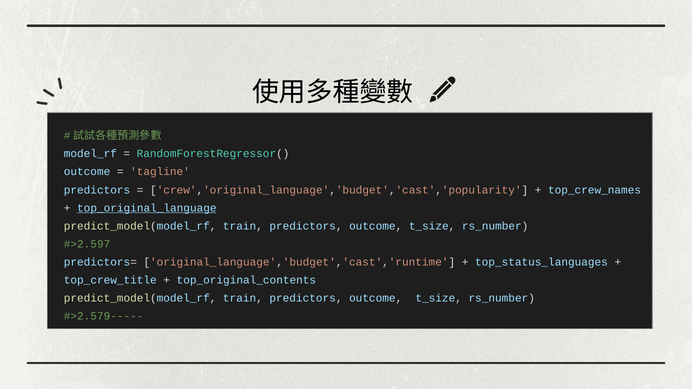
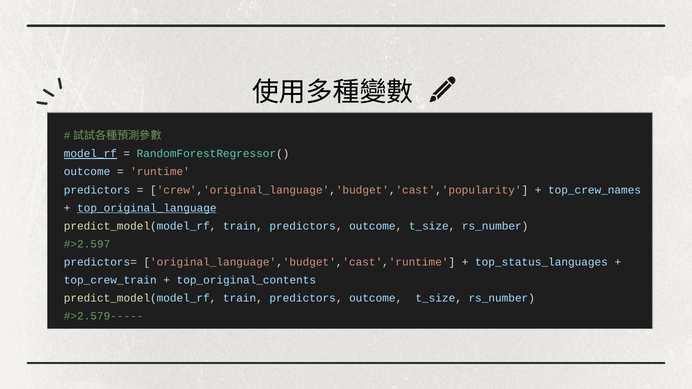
model_rf underline: none -> present (90, 154)
tagline: tagline -> runtime (160, 172)
top_crew_title: top_crew_title -> top_crew_train (110, 280)
